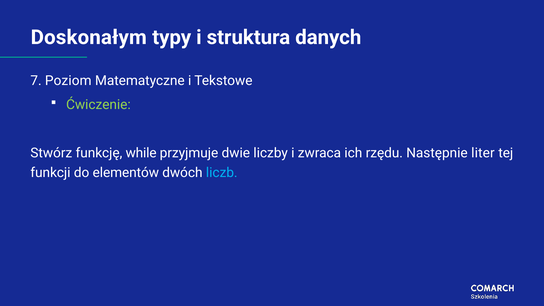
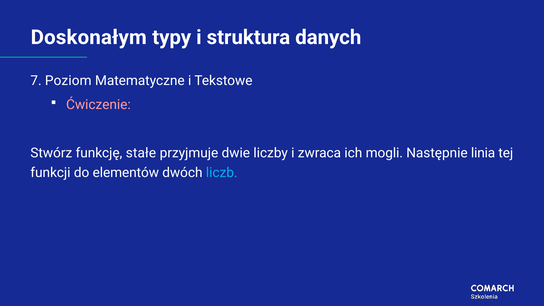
Ćwiczenie colour: light green -> pink (98, 105)
while: while -> stałe (141, 153)
rzędu: rzędu -> mogli (384, 153)
liter: liter -> linia (483, 153)
